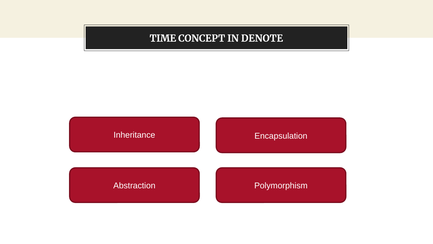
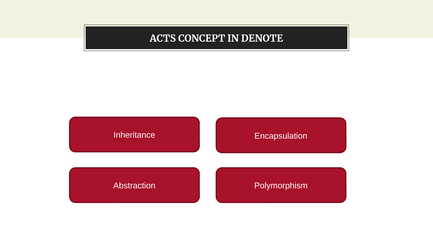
TIME: TIME -> ACTS (163, 38)
